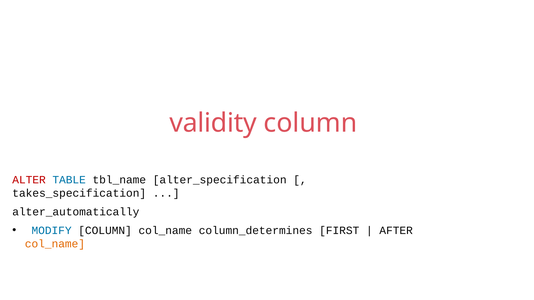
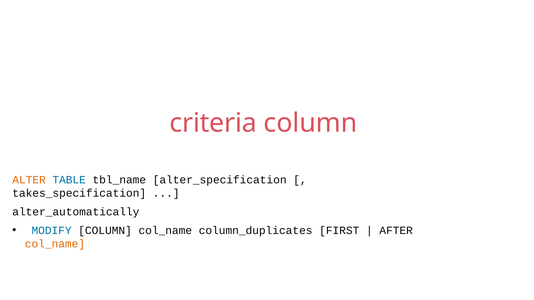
validity: validity -> criteria (213, 123)
ALTER colour: red -> orange (29, 180)
column_determines: column_determines -> column_duplicates (256, 231)
